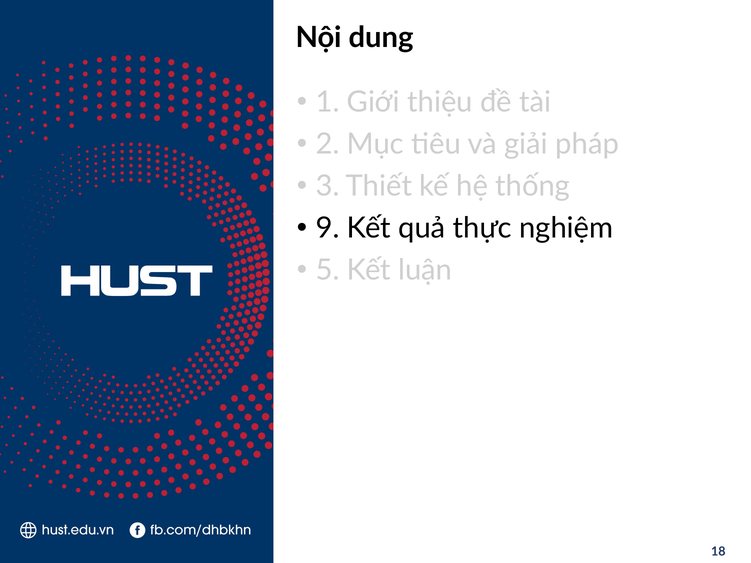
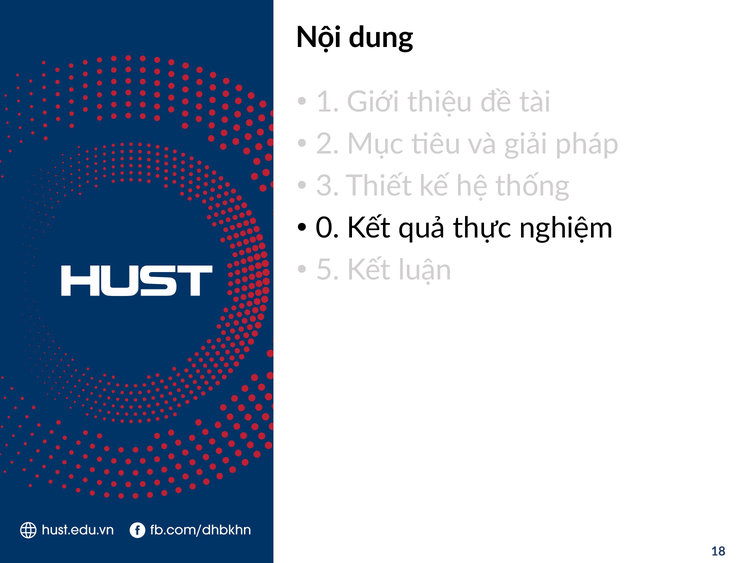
9: 9 -> 0 (328, 228)
